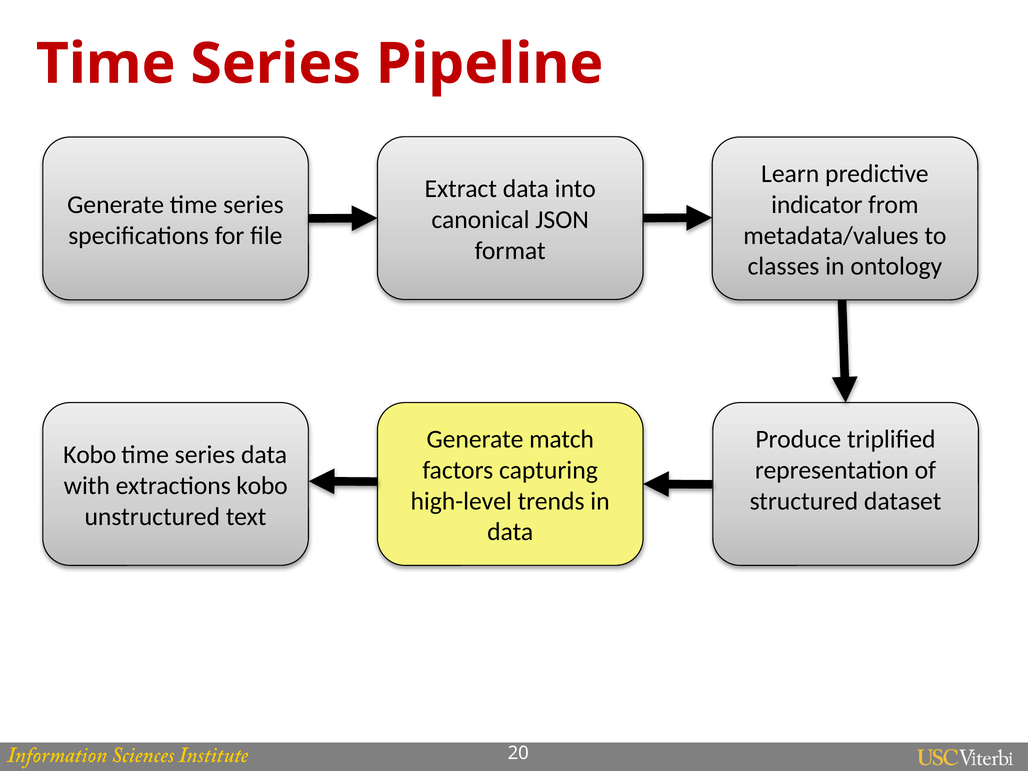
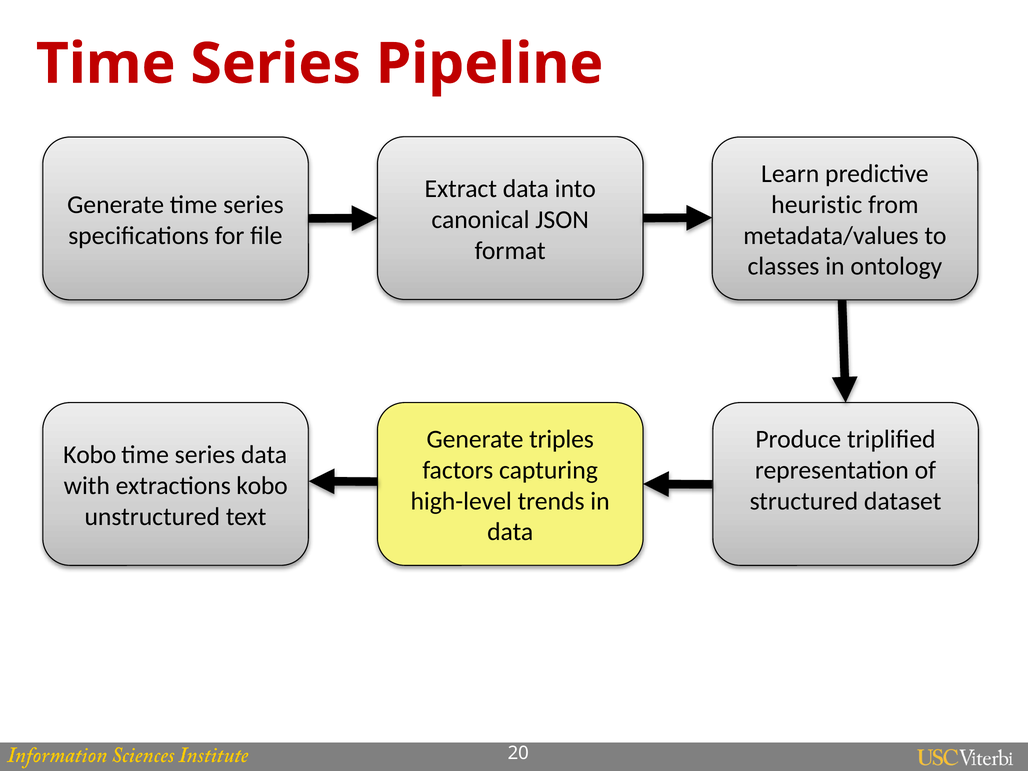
indicator: indicator -> heuristic (817, 205)
match: match -> triples (561, 439)
